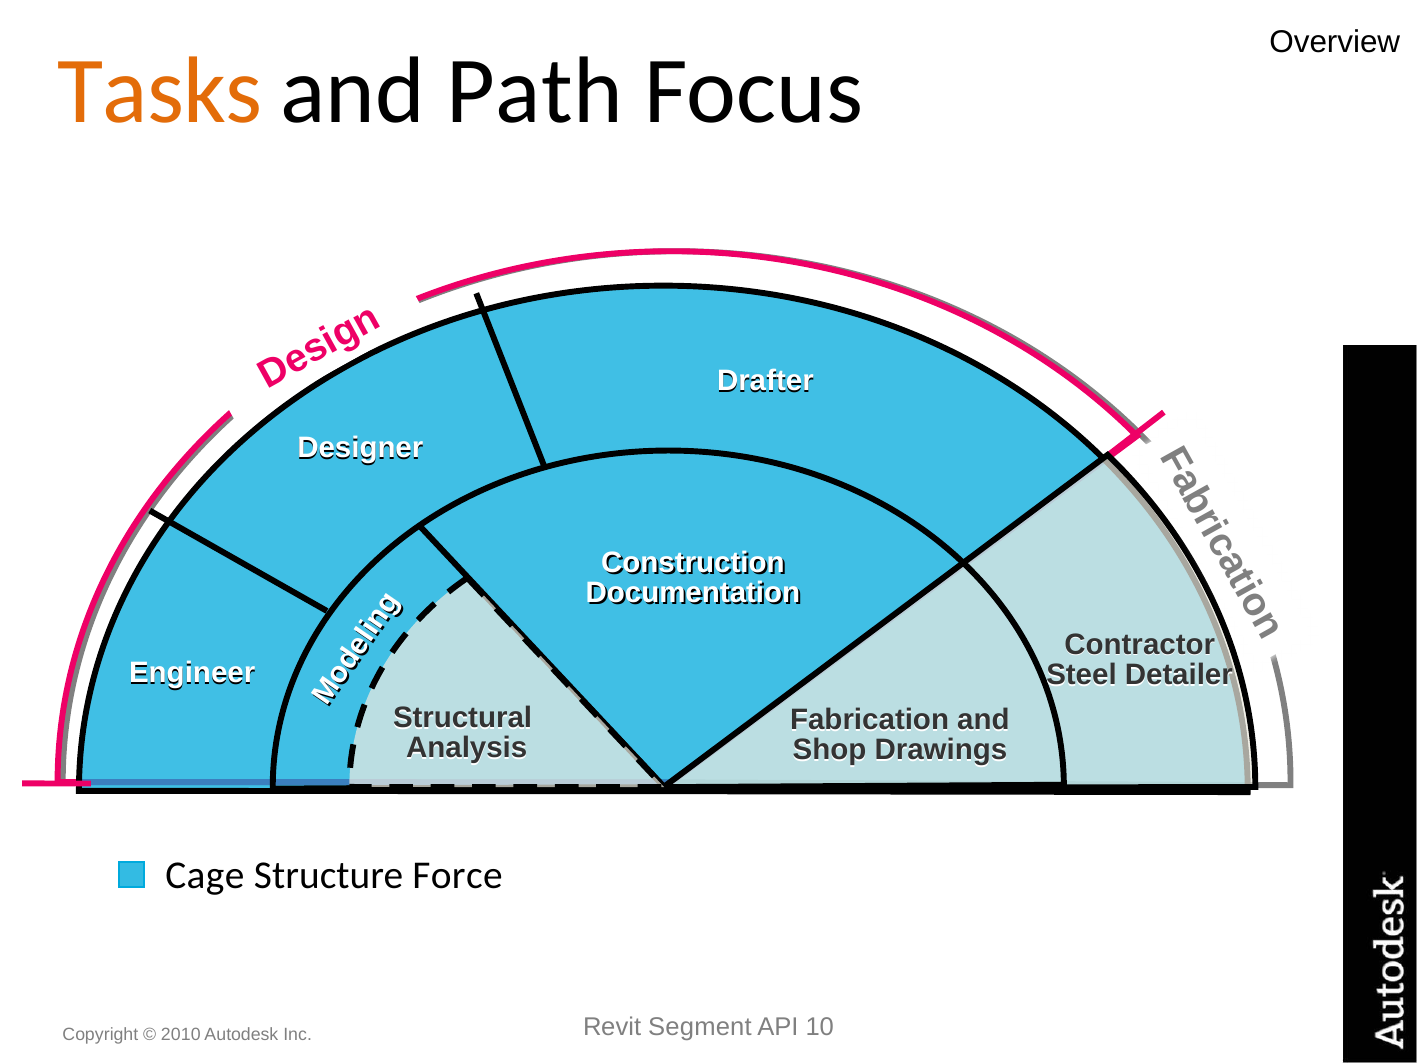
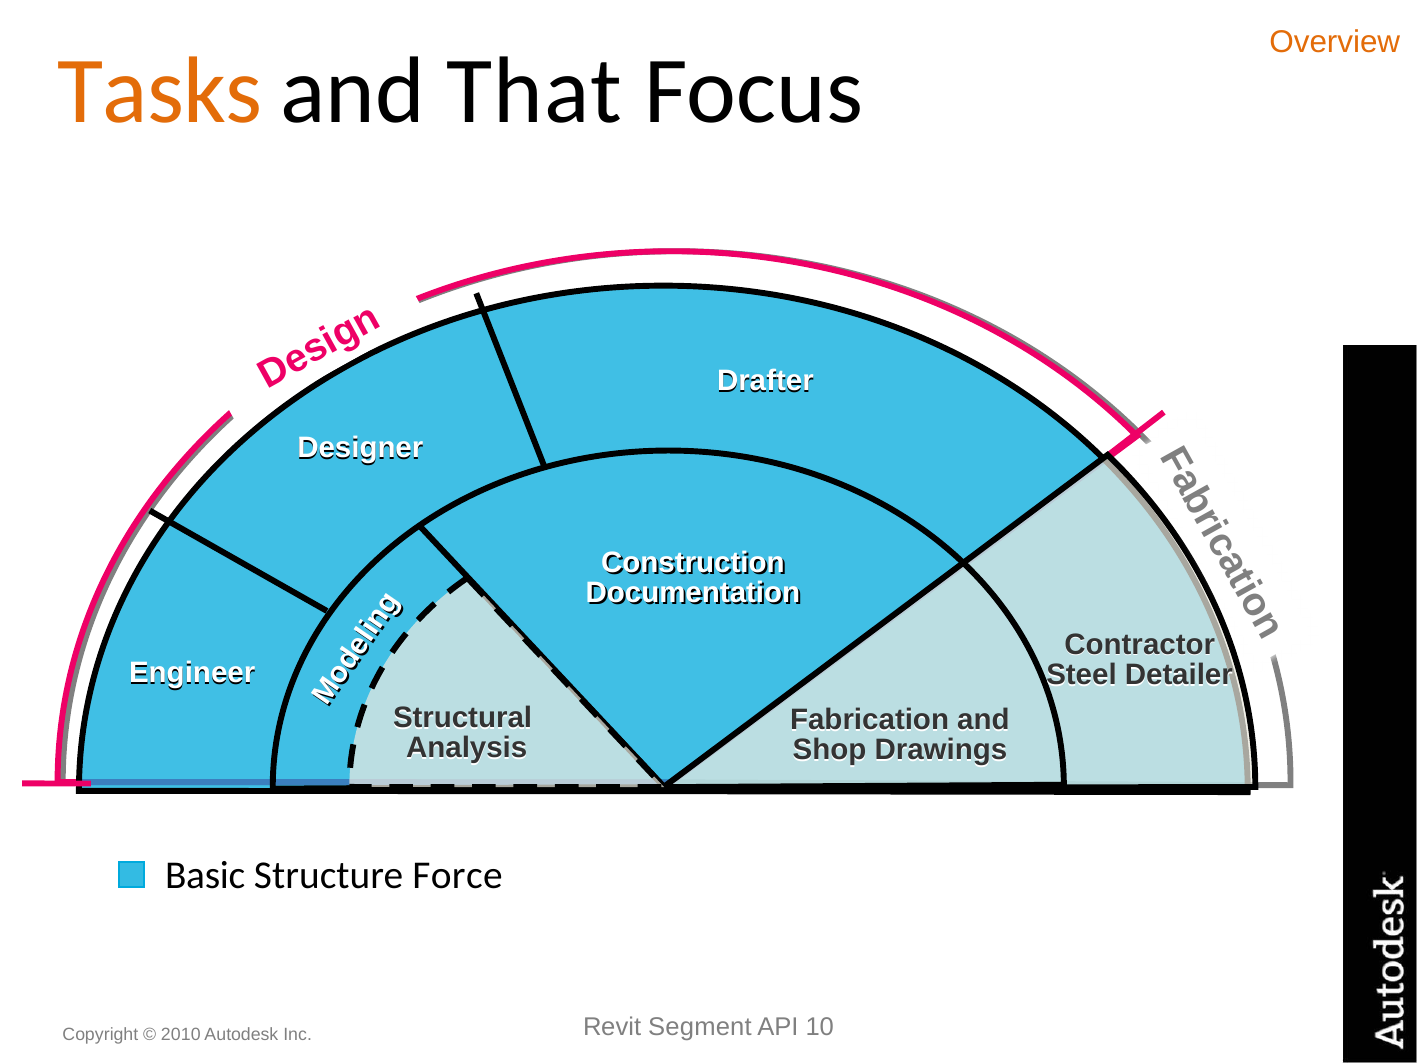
Overview colour: black -> orange (1335, 42)
Path: Path -> That (534, 92)
Cage: Cage -> Basic (205, 875)
